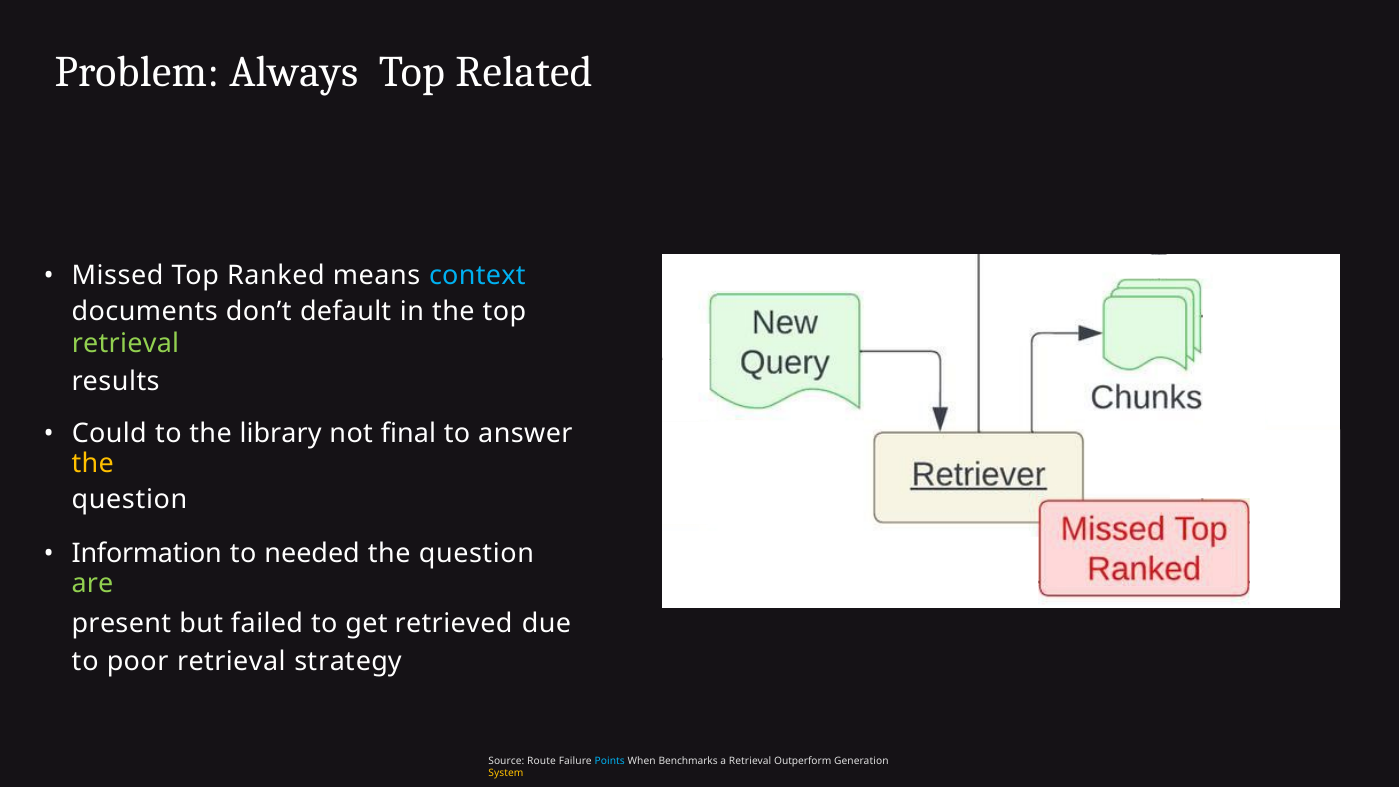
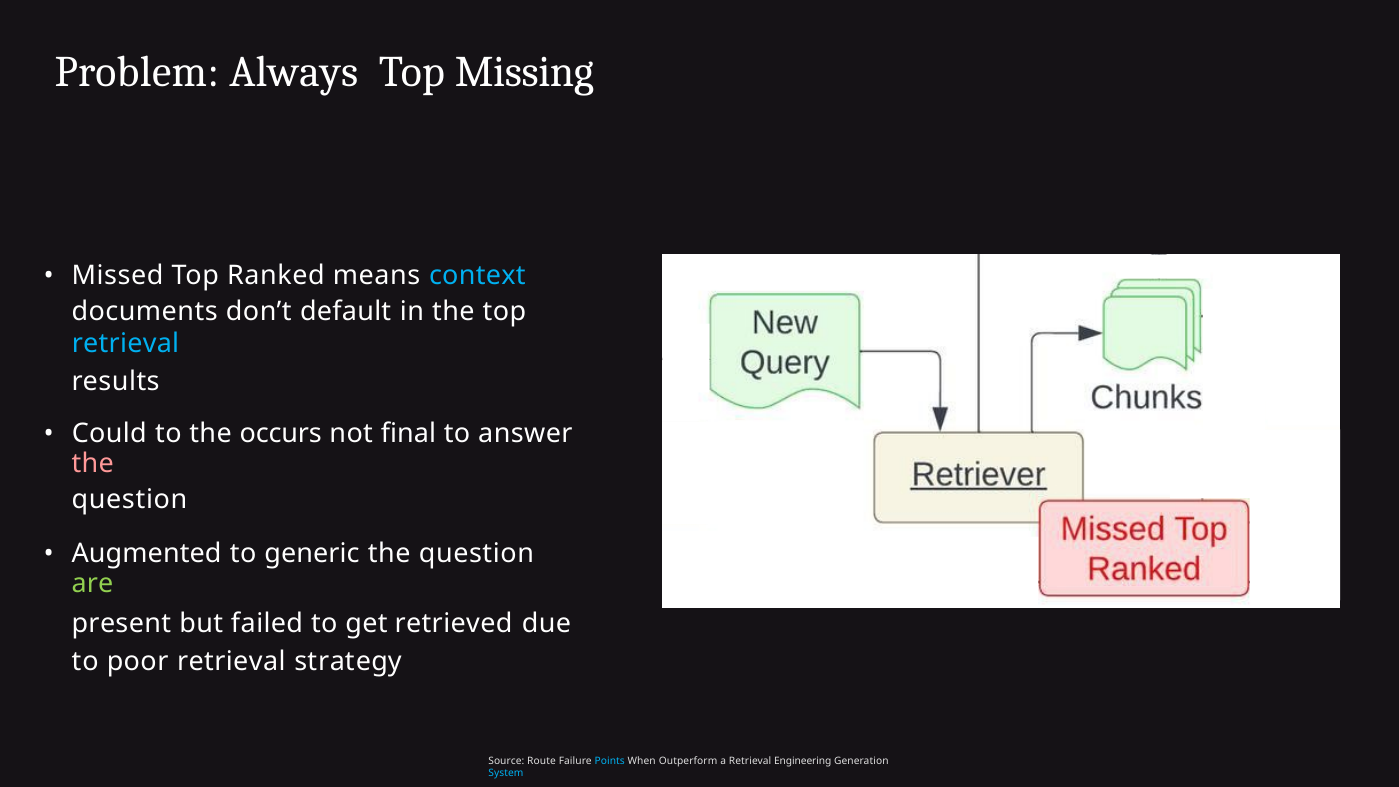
Related: Related -> Missing (524, 72)
retrieval colour: light green -> light blue (125, 344)
library: library -> occurs (281, 434)
the colour: yellow -> pink (93, 463)
Information: Information -> Augmented (147, 554)
needed: needed -> generic (312, 554)
Benchmarks: Benchmarks -> Outperform (688, 761)
Outperform: Outperform -> Engineering (803, 761)
System colour: yellow -> light blue (506, 773)
